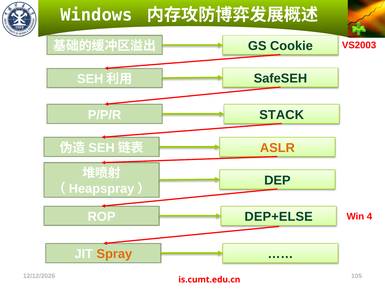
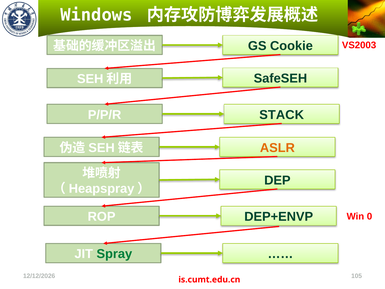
DEP+ELSE: DEP+ELSE -> DEP+ENVP (279, 217)
4: 4 -> 0 (370, 216)
Spray colour: orange -> green (114, 254)
